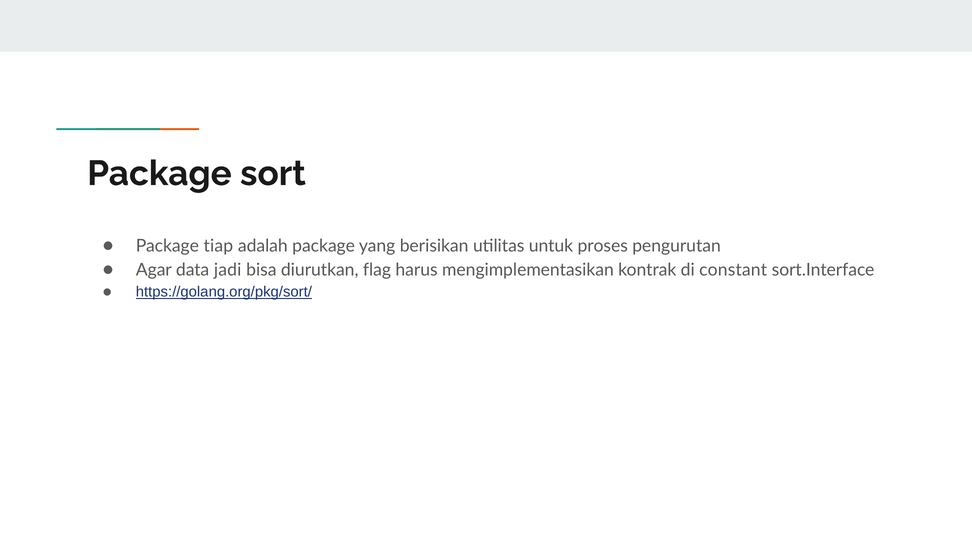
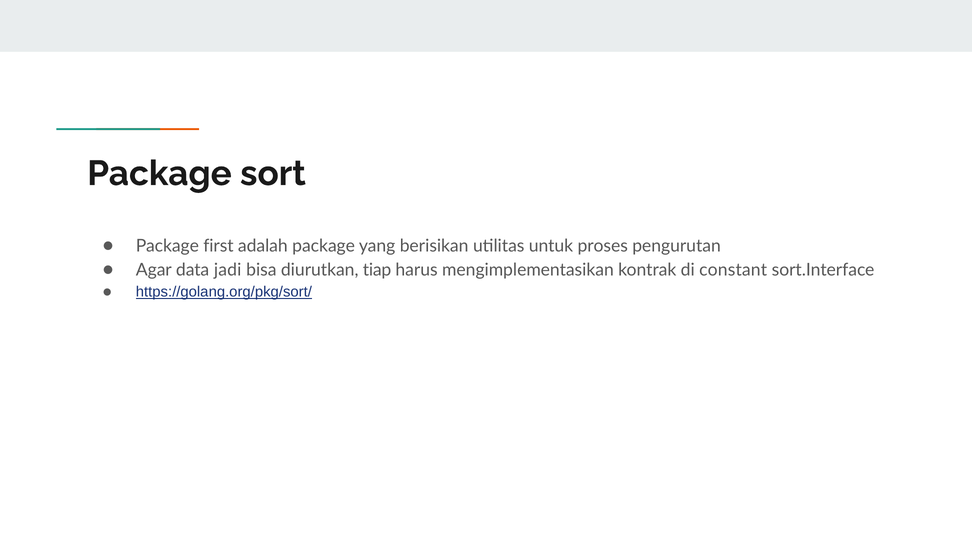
tiap: tiap -> first (218, 246)
flag: flag -> tiap (377, 270)
